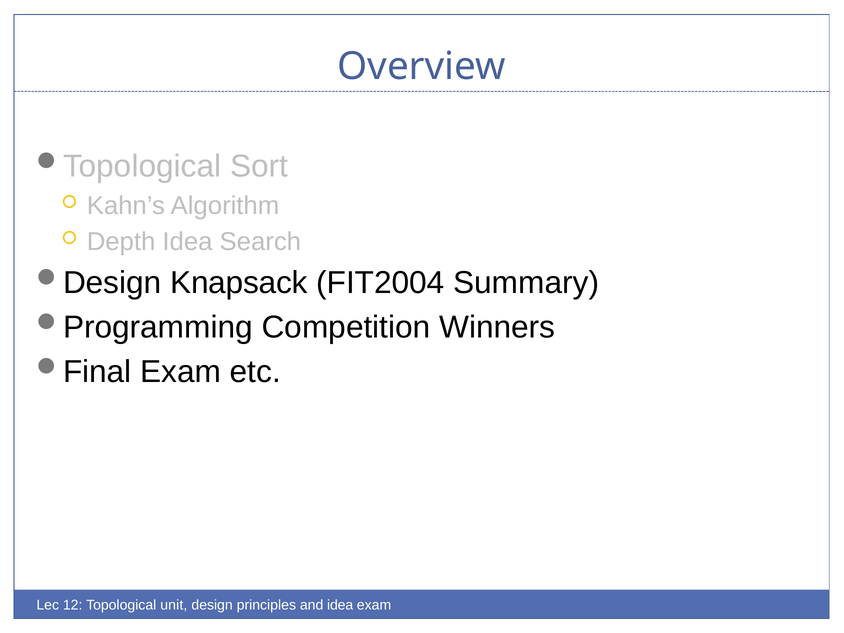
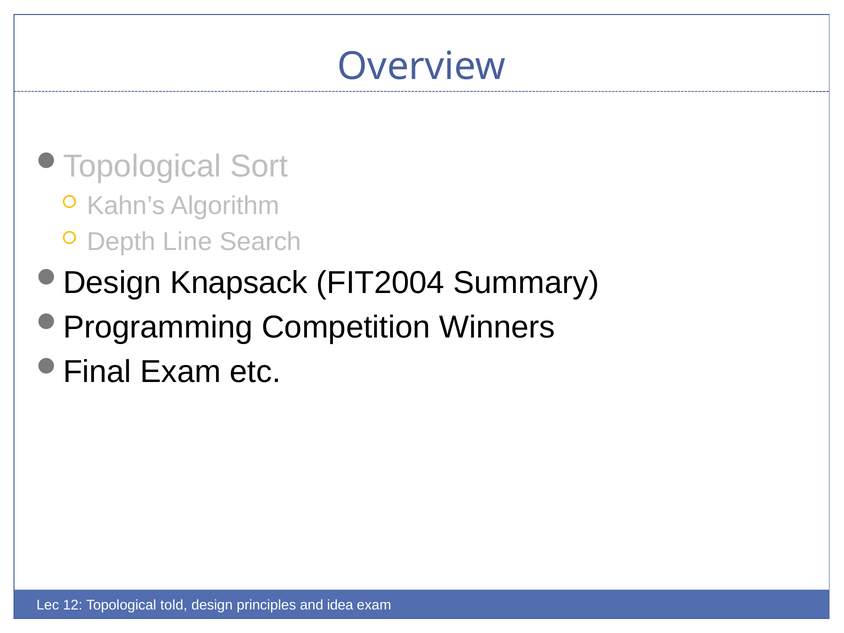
Depth Idea: Idea -> Line (187, 242)
unit: unit -> told (174, 605)
